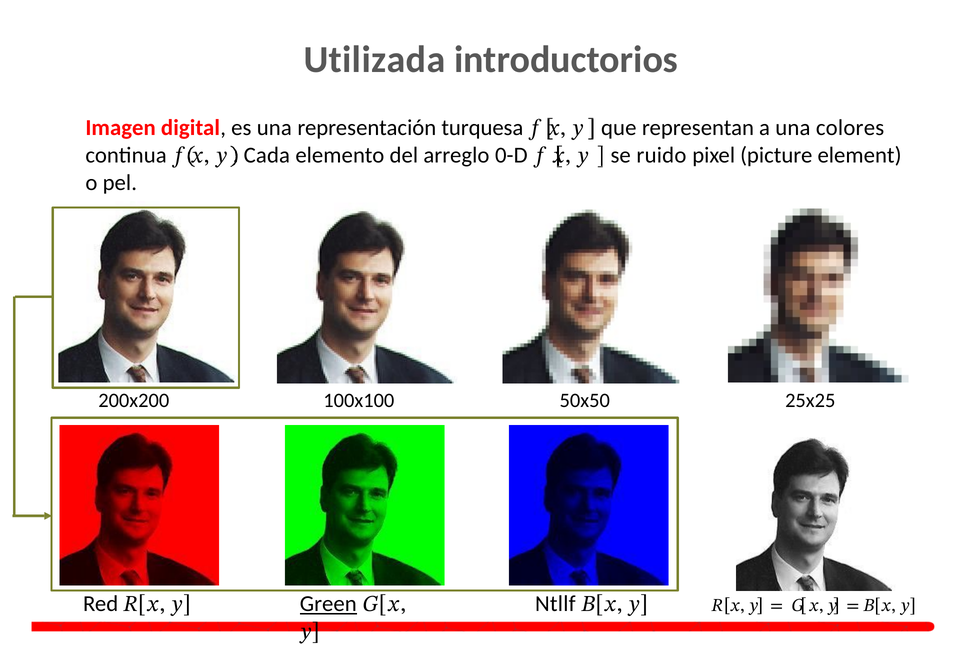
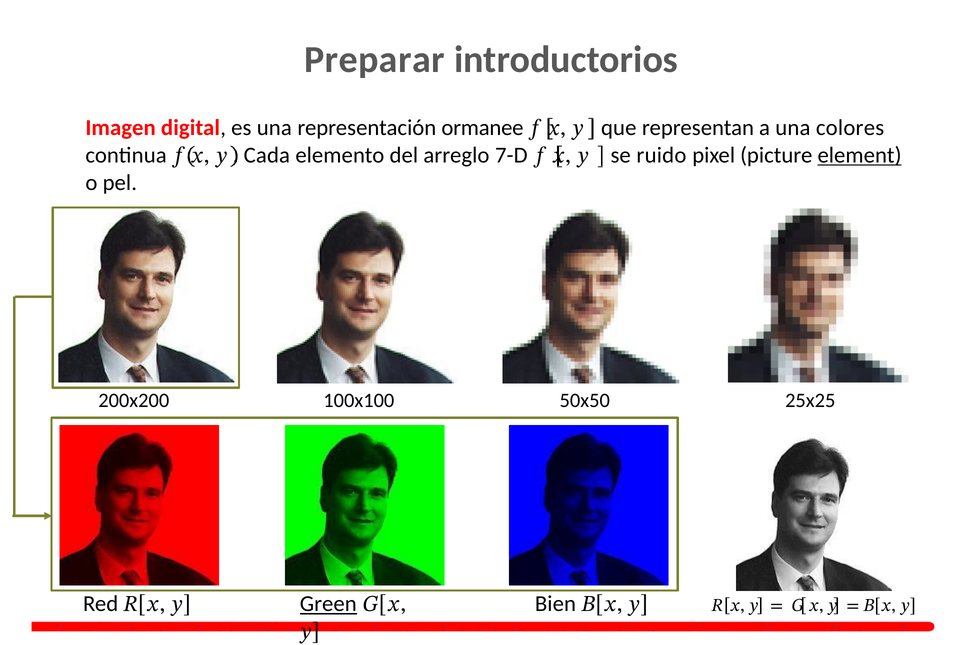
Utilizada: Utilizada -> Preparar (374, 59)
turquesa: turquesa -> ormanee (482, 128)
0-D: 0-D -> 7-D (511, 155)
element underline: none -> present (860, 155)
Ntllf: Ntllf -> Bien (555, 603)
